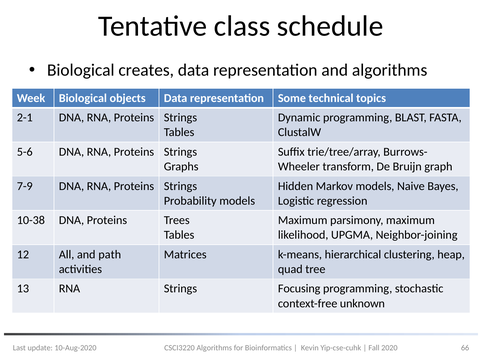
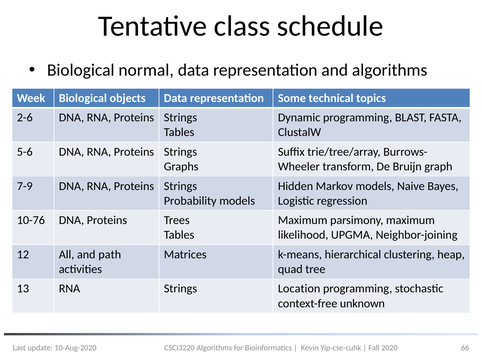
creates: creates -> normal (146, 70)
2-1: 2-1 -> 2-6 (25, 118)
10-38: 10-38 -> 10-76 (31, 221)
Focusing: Focusing -> Location (299, 289)
